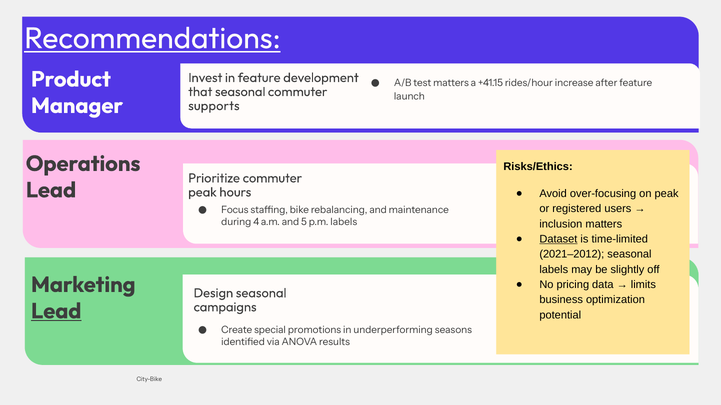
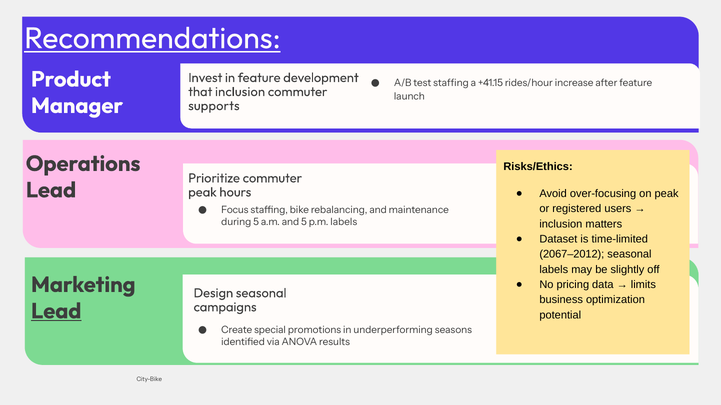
test matters: matters -> staffing (451, 83)
that seasonal: seasonal -> inclusion (240, 92)
during 4: 4 -> 5 (256, 222)
Dataset underline: present -> none (558, 239)
2021–2012: 2021–2012 -> 2067–2012 (572, 255)
